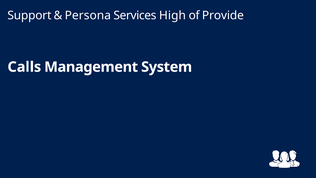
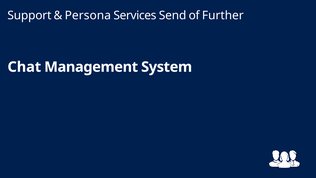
High: High -> Send (173, 15)
Provide: Provide -> Further (223, 15)
Calls: Calls -> Chat (24, 67)
